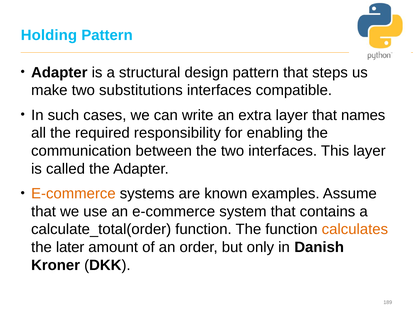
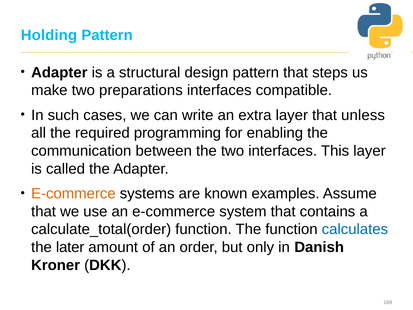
substitutions: substitutions -> preparations (141, 90)
names: names -> unless (363, 115)
responsibility: responsibility -> programming (177, 133)
calculates colour: orange -> blue (355, 229)
